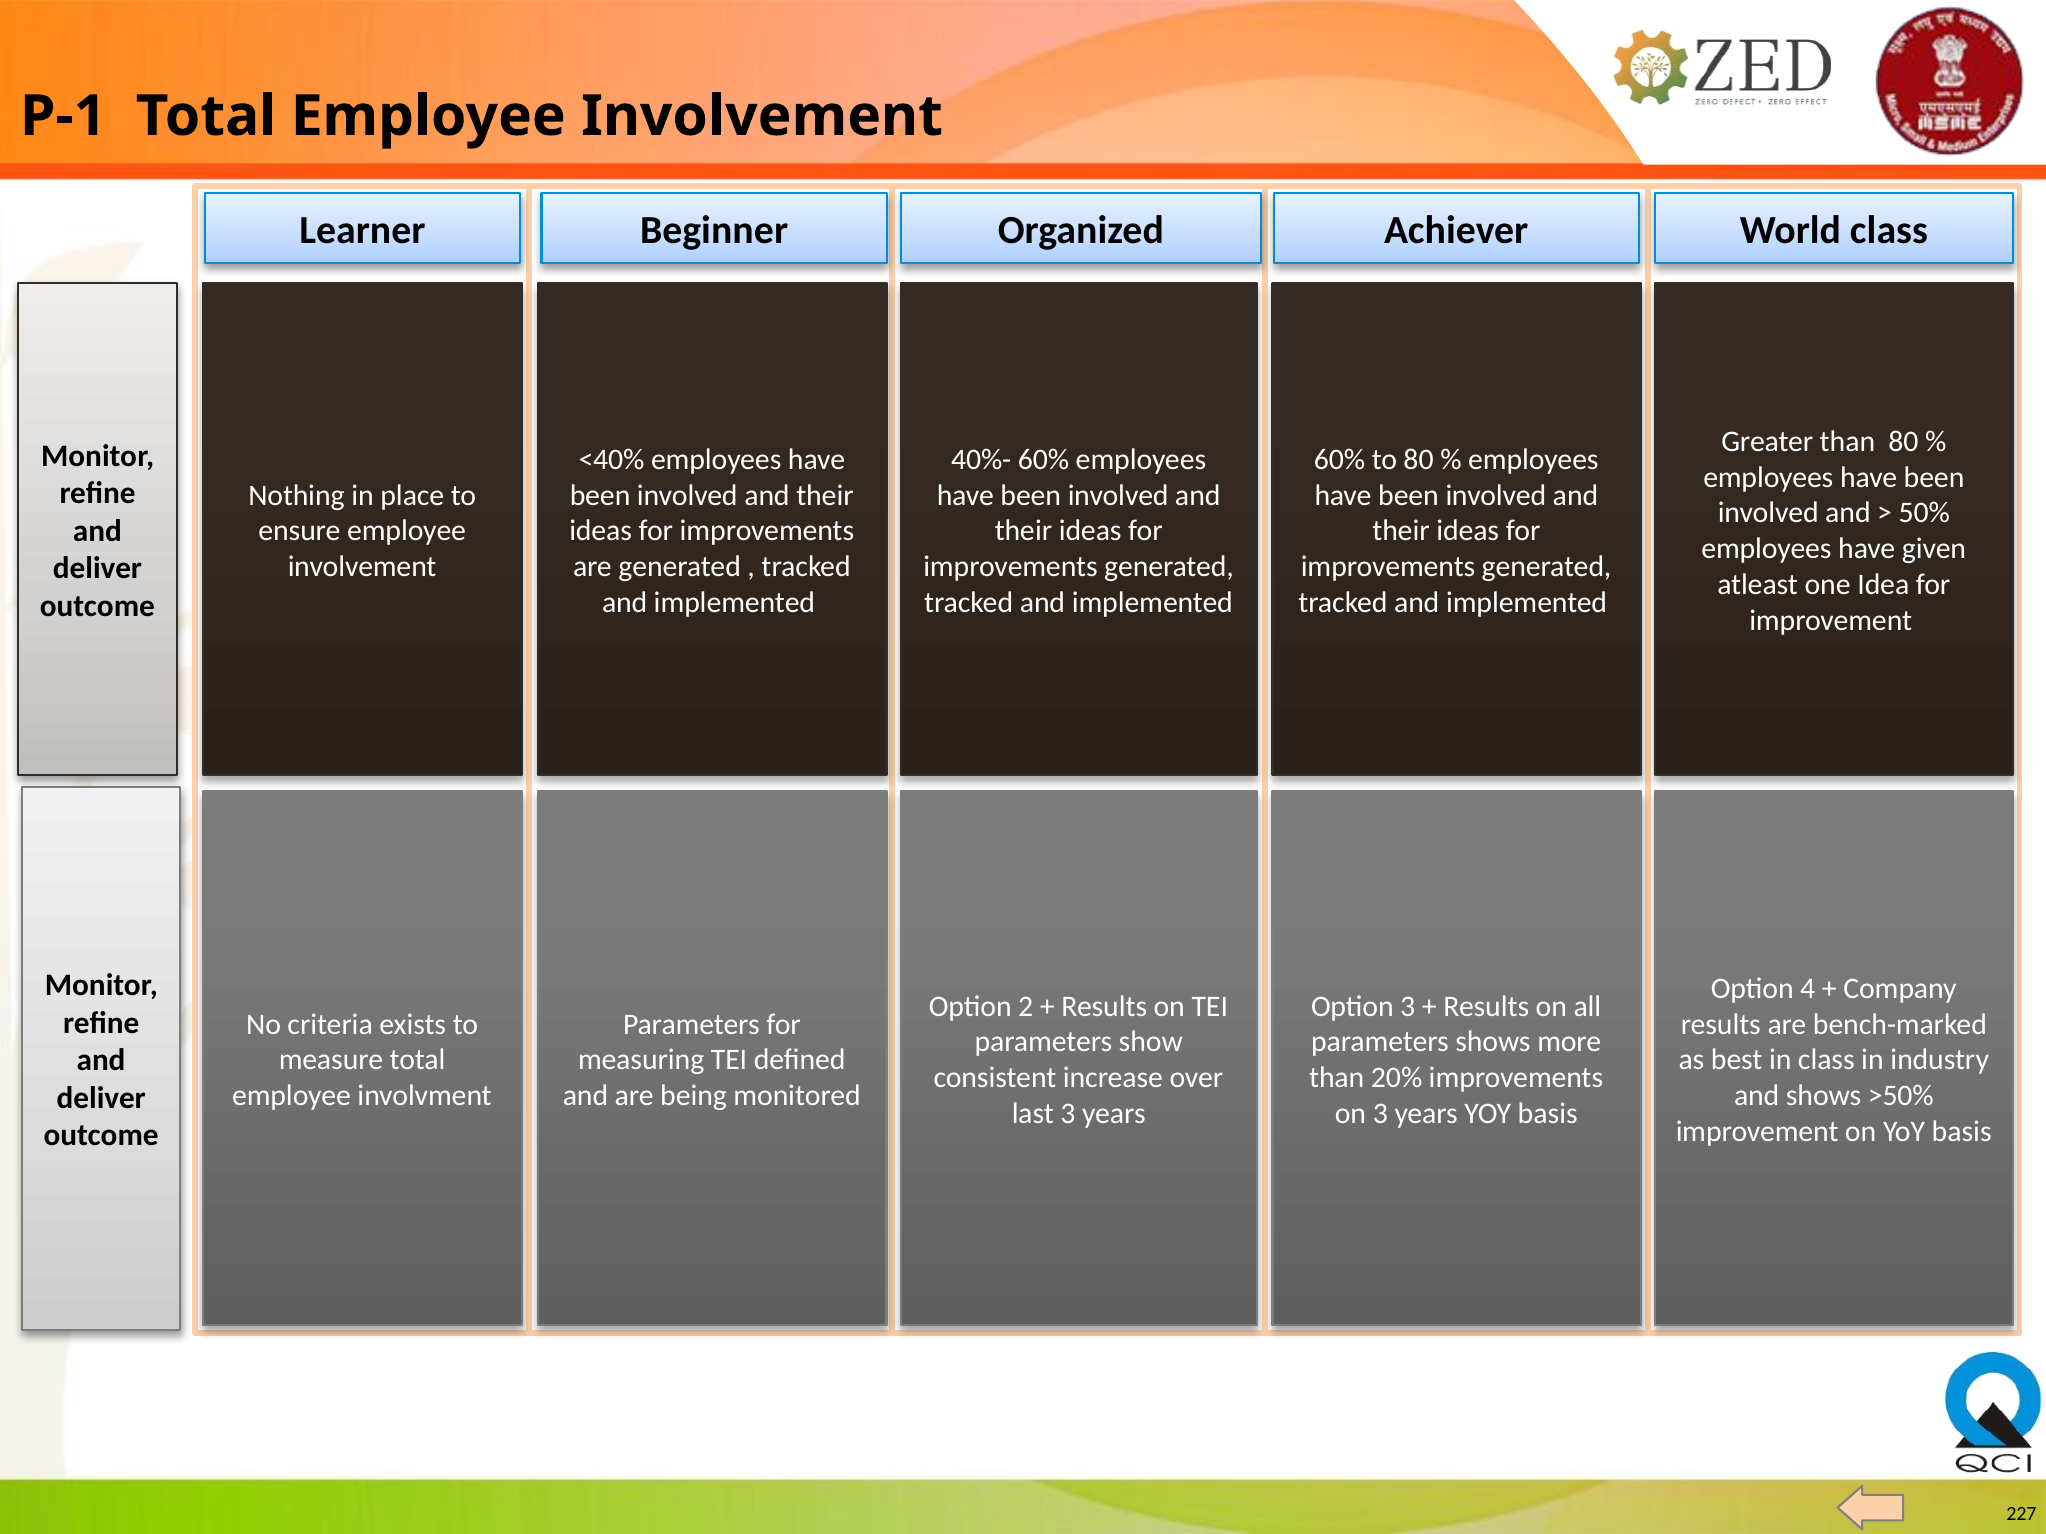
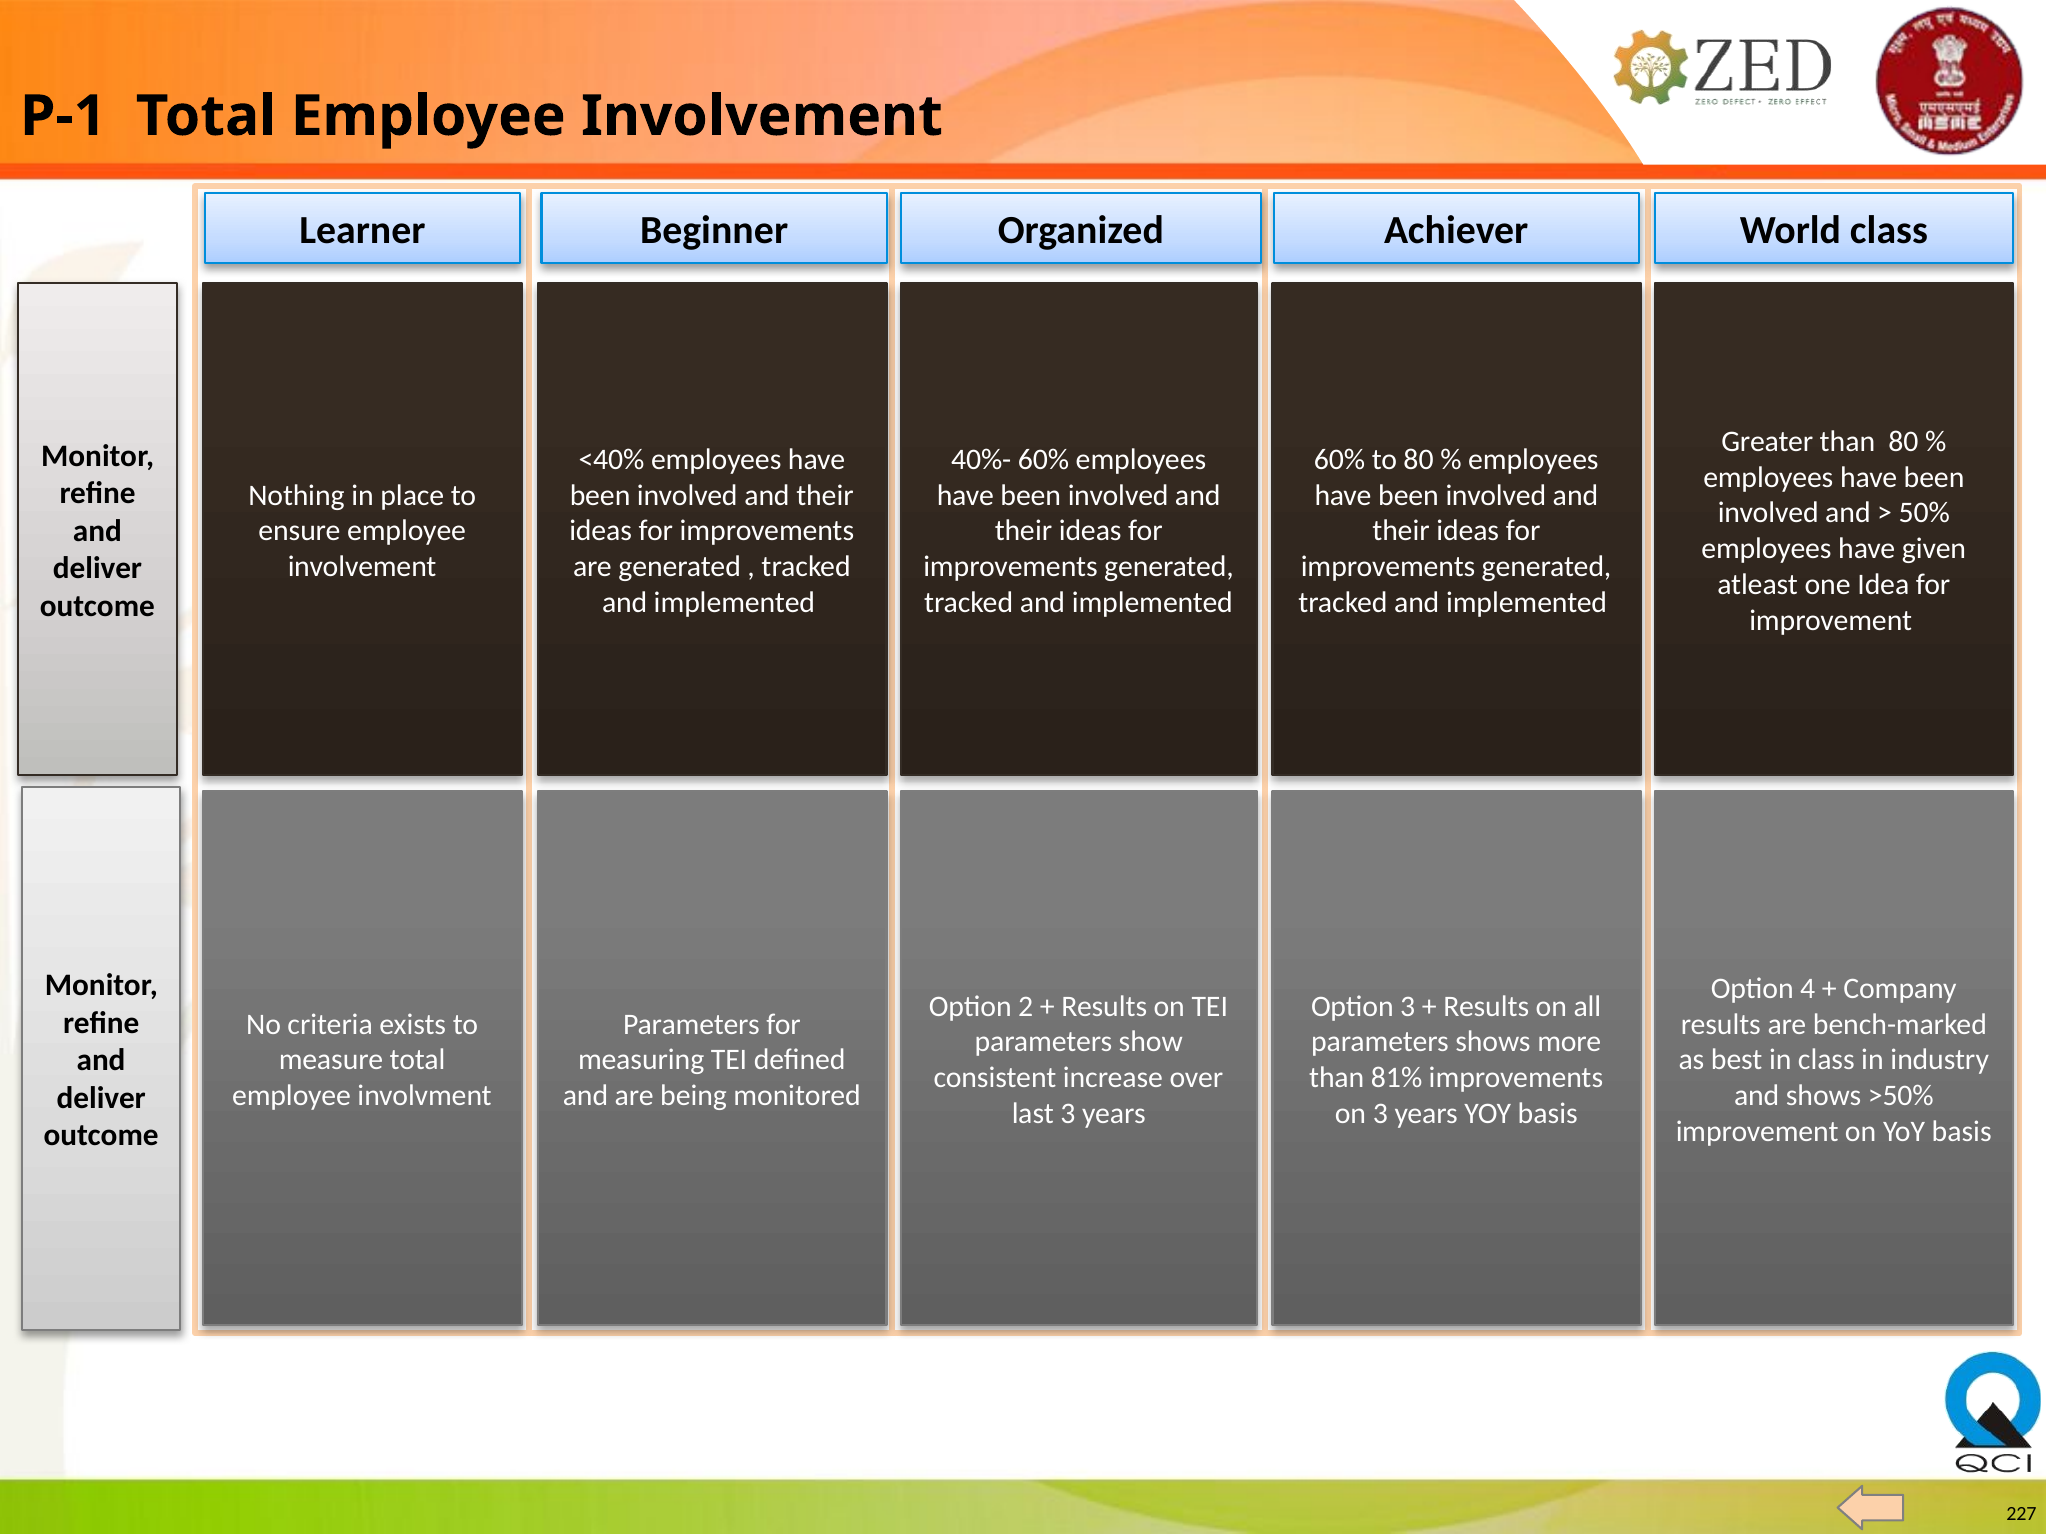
20%: 20% -> 81% (1397, 1078)
